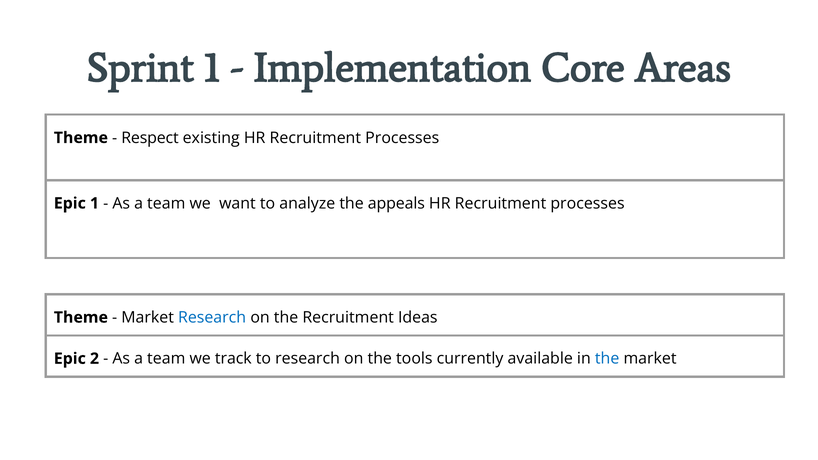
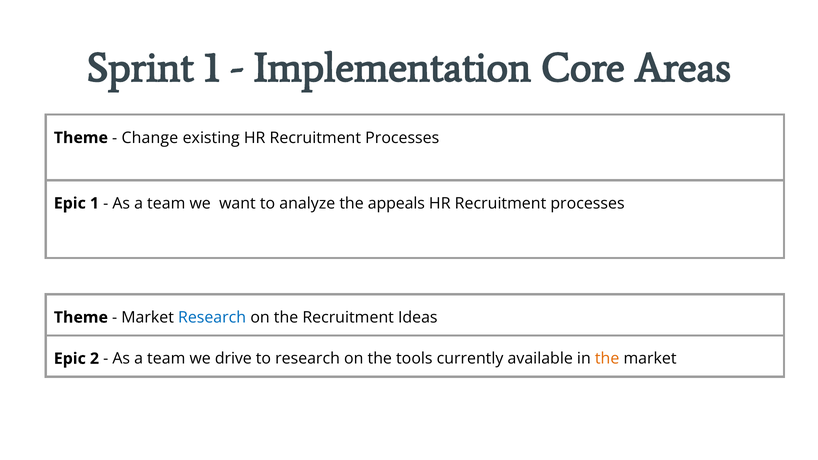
Respect: Respect -> Change (150, 138)
track: track -> drive (233, 359)
the colour: blue -> orange (607, 359)
